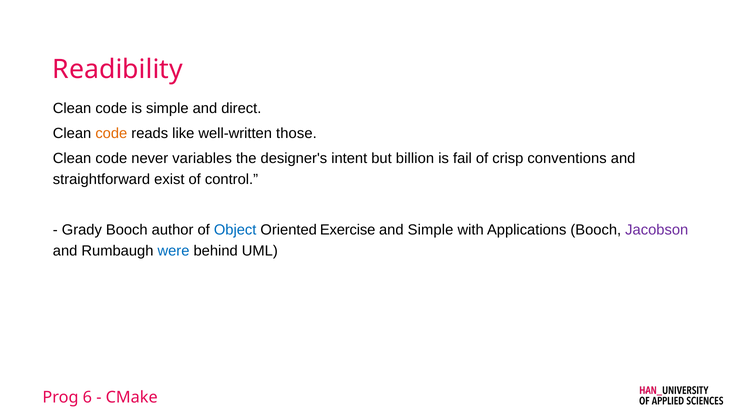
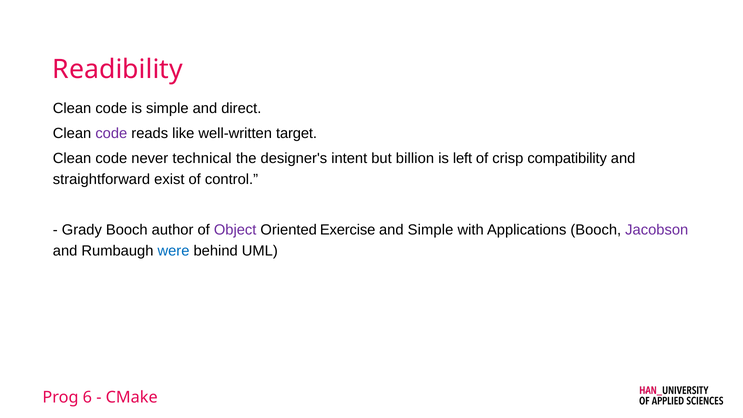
code colour: orange -> purple (111, 133)
those: those -> target (297, 133)
variables: variables -> technical (202, 158)
fail: fail -> left (463, 158)
conventions: conventions -> compatibility (567, 158)
Object colour: blue -> purple (235, 230)
